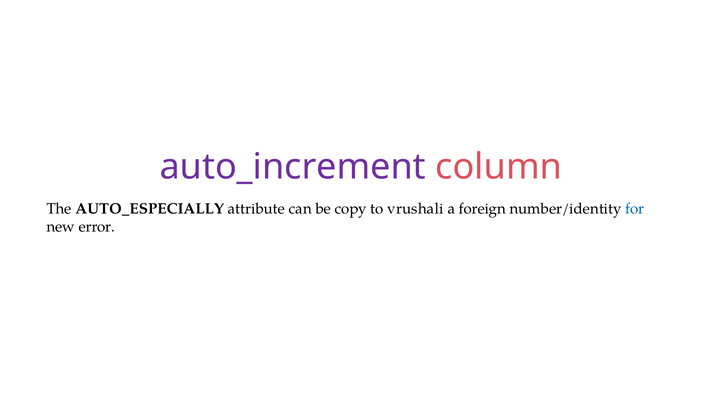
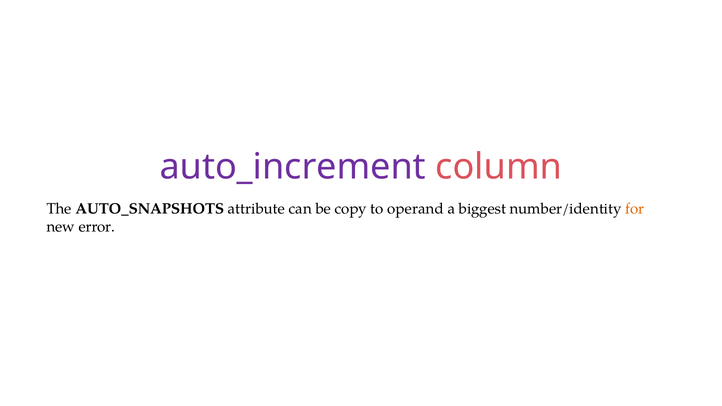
AUTO_ESPECIALLY: AUTO_ESPECIALLY -> AUTO_SNAPSHOTS (150, 209)
vrushali: vrushali -> operand (415, 209)
foreign: foreign -> biggest (482, 209)
for colour: blue -> orange (635, 209)
